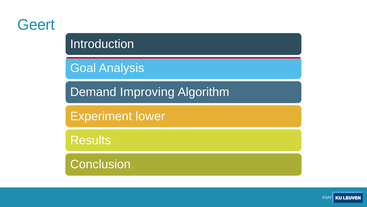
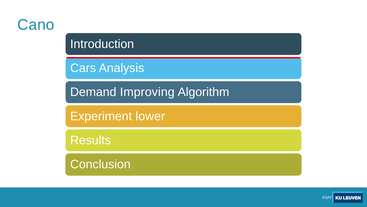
Geert: Geert -> Cano (36, 25)
Goal: Goal -> Cars (83, 68)
